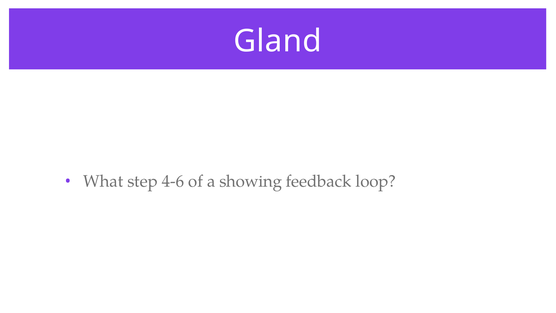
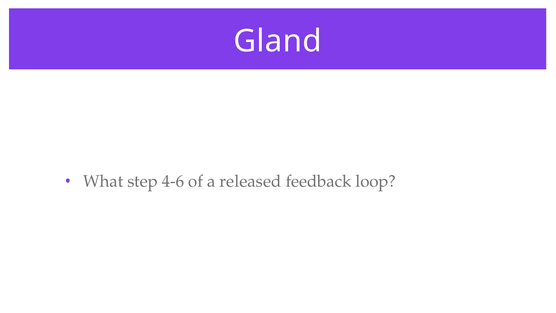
showing: showing -> released (251, 181)
